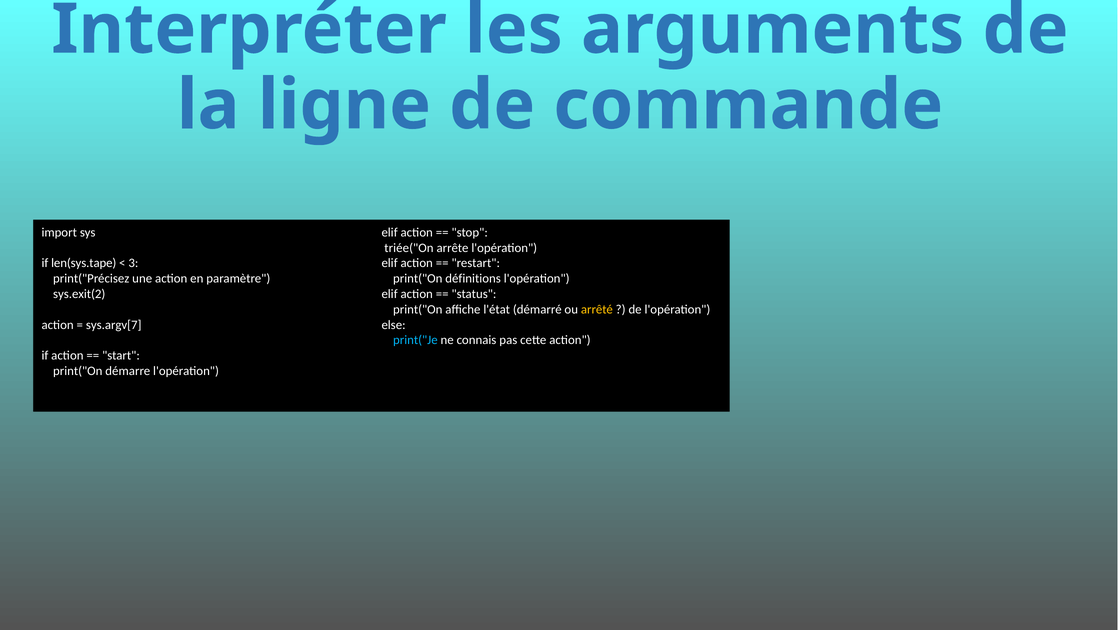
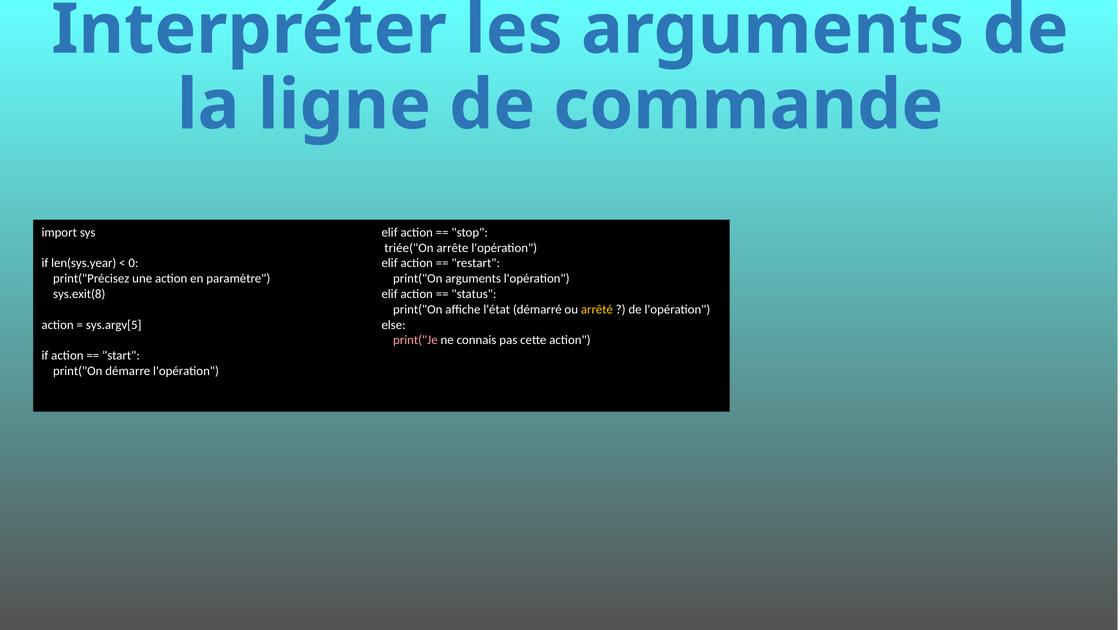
len(sys.tape: len(sys.tape -> len(sys.year (84, 263)
3: 3 -> 0 (133, 263)
print("On définitions: définitions -> arguments (473, 279)
sys.exit(2: sys.exit(2 -> sys.exit(8 (79, 294)
sys.argv[7: sys.argv[7 -> sys.argv[5 (114, 325)
print("Je colour: light blue -> pink (415, 340)
